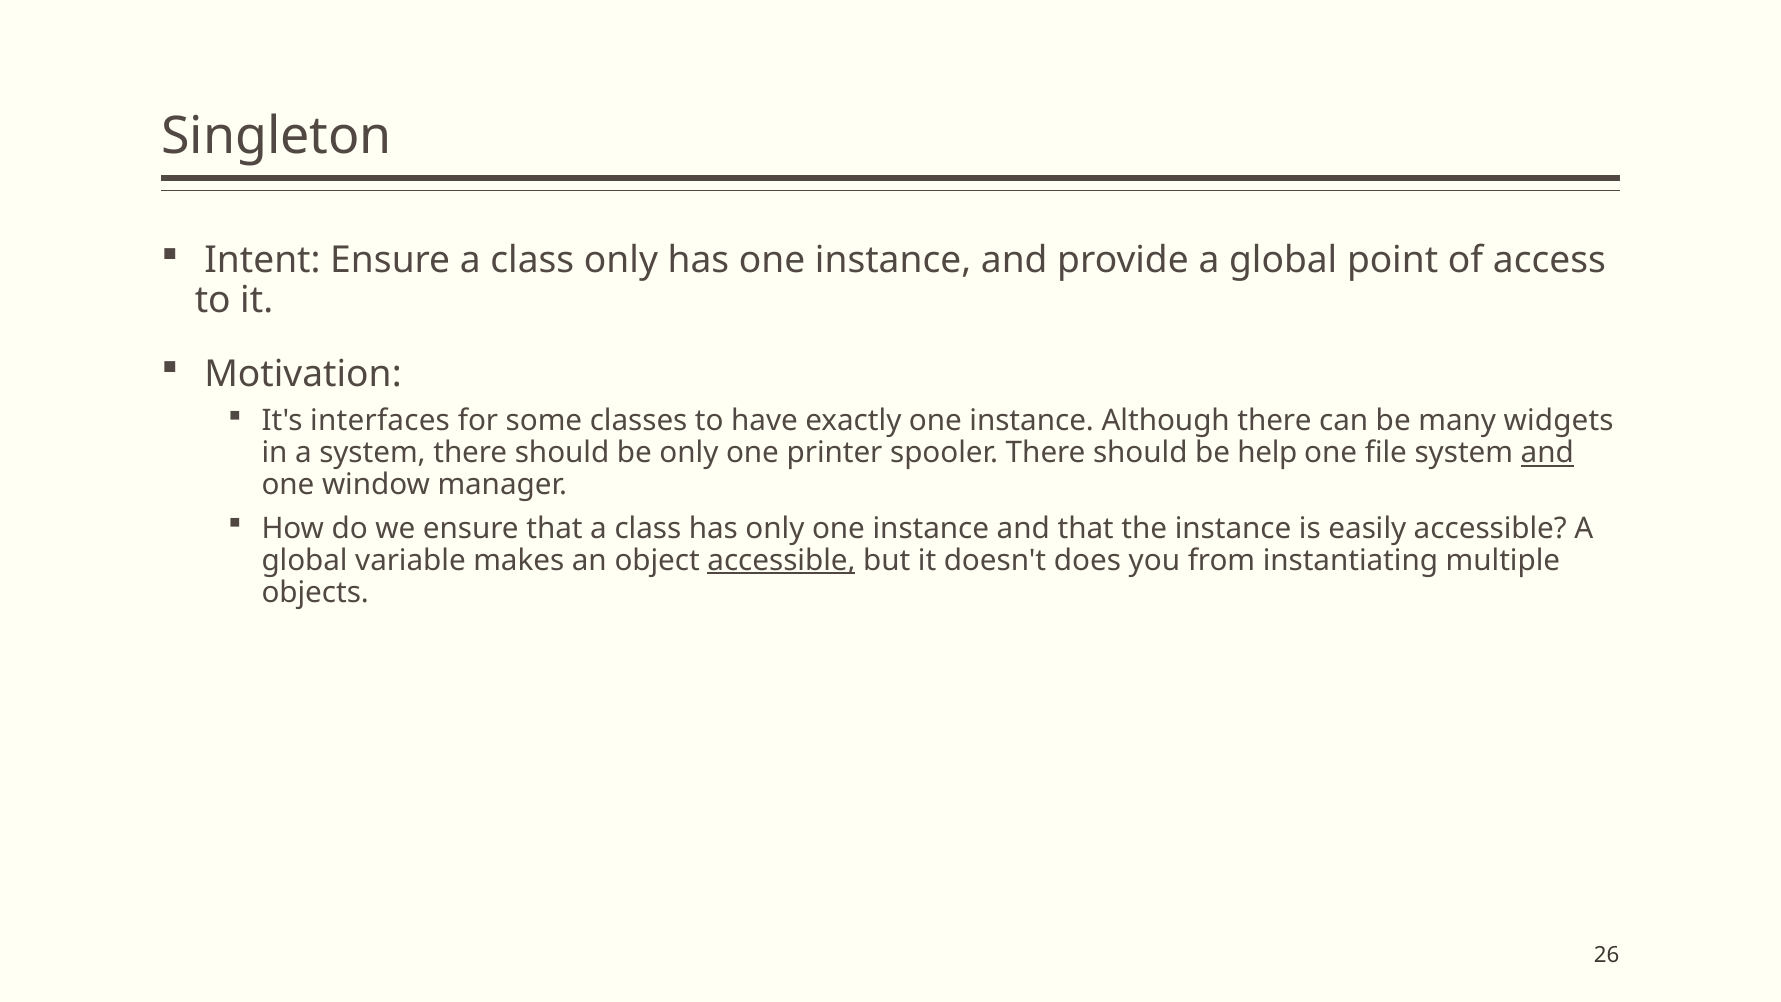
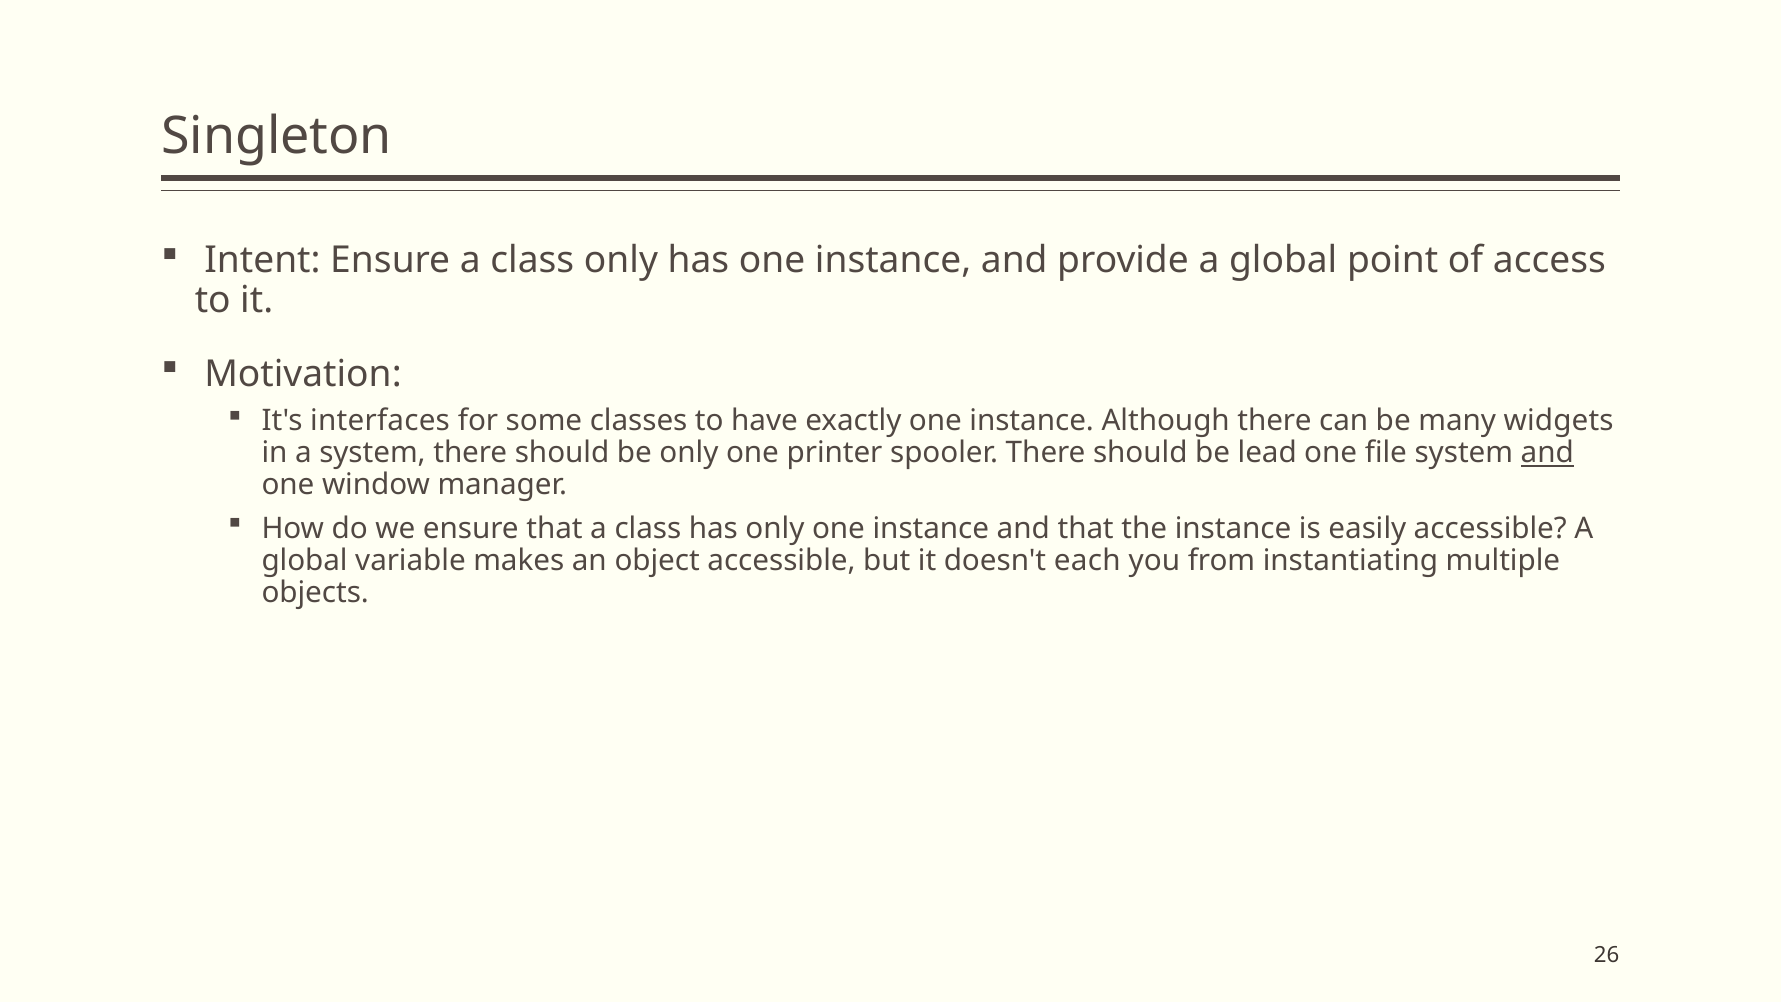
help: help -> lead (1267, 453)
accessible underline: present -> none (781, 560)
does: does -> each (1087, 560)
